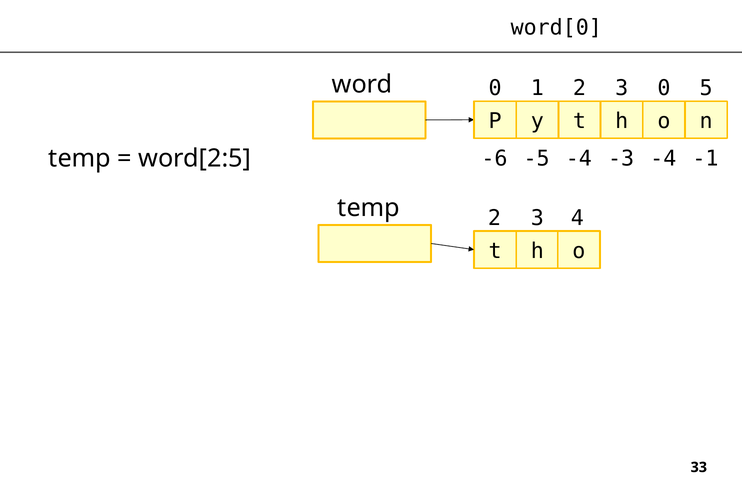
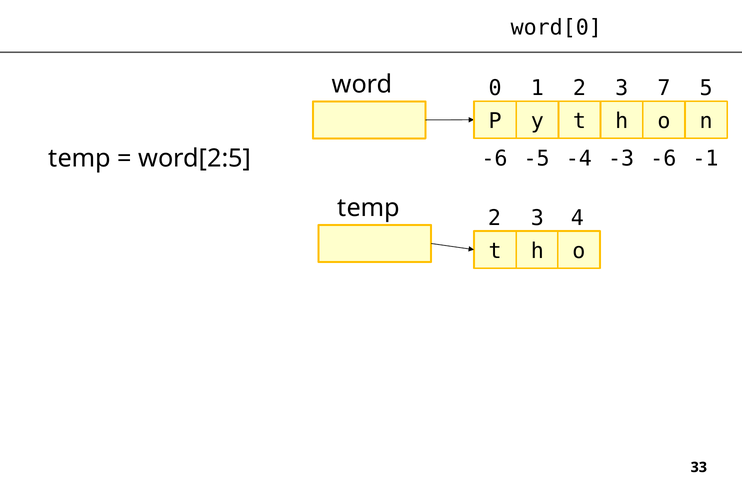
3 0: 0 -> 7 (664, 88)
-3 -4: -4 -> -6 (663, 159)
